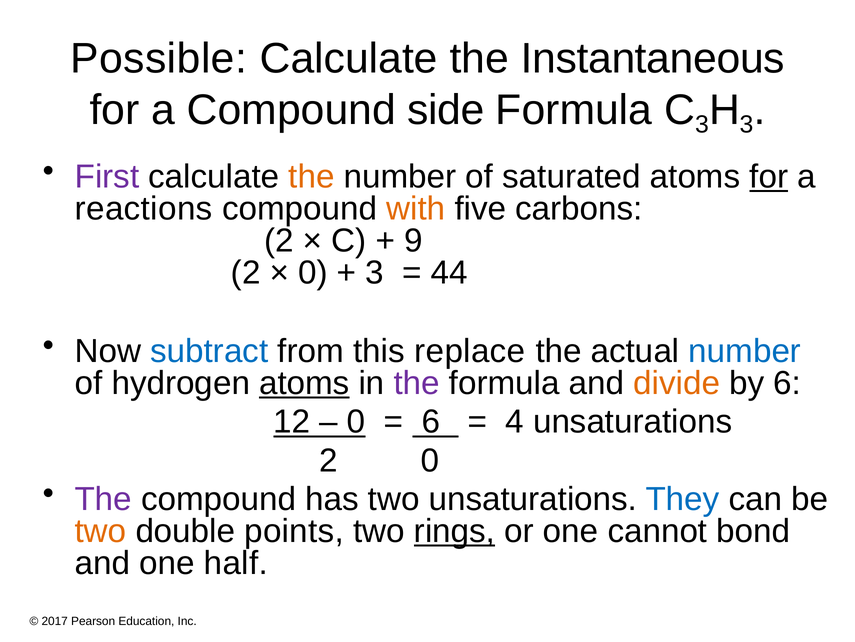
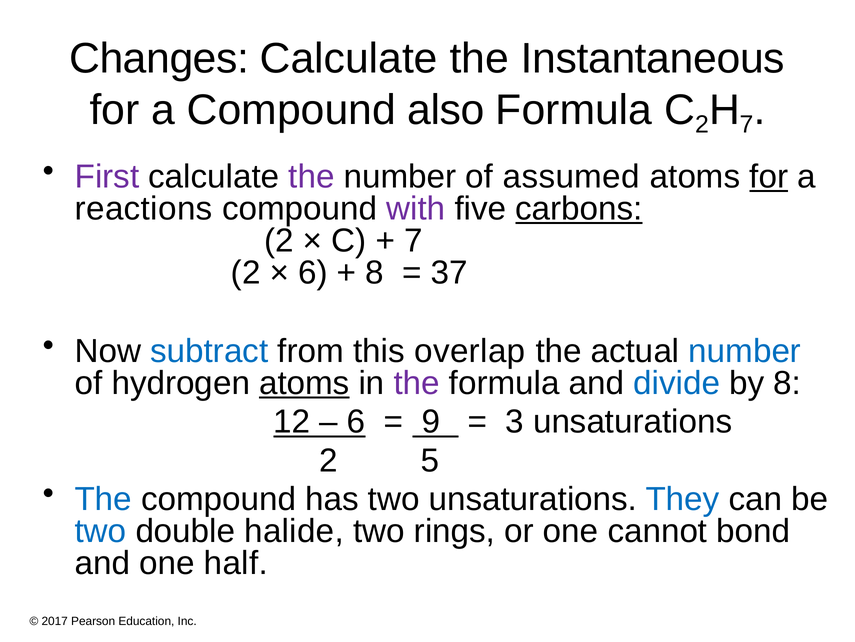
Possible: Possible -> Changes (159, 59)
side: side -> also (446, 110)
C 3: 3 -> 2 (702, 124)
3: 3 -> 7 (747, 124)
the colour: orange -> purple (311, 176)
saturated: saturated -> assumed (571, 176)
with colour: orange -> purple (416, 208)
carbons underline: none -> present (579, 208)
9: 9 -> 7 (413, 240)
0: 0 -> 6 (313, 272)
3: 3 -> 8 (375, 272)
44: 44 -> 37 (449, 272)
replace: replace -> overlap (470, 351)
divide colour: orange -> blue (677, 383)
by 6: 6 -> 8 (787, 383)
0: 0 -> 6 (356, 421)
6: 6 -> 9 (431, 421)
4: 4 -> 3 (515, 421)
2 0: 0 -> 5 (430, 460)
The colour: purple -> blue (103, 499)
two colour: orange -> blue (101, 531)
points: points -> halide (294, 531)
rings underline: present -> none (455, 531)
